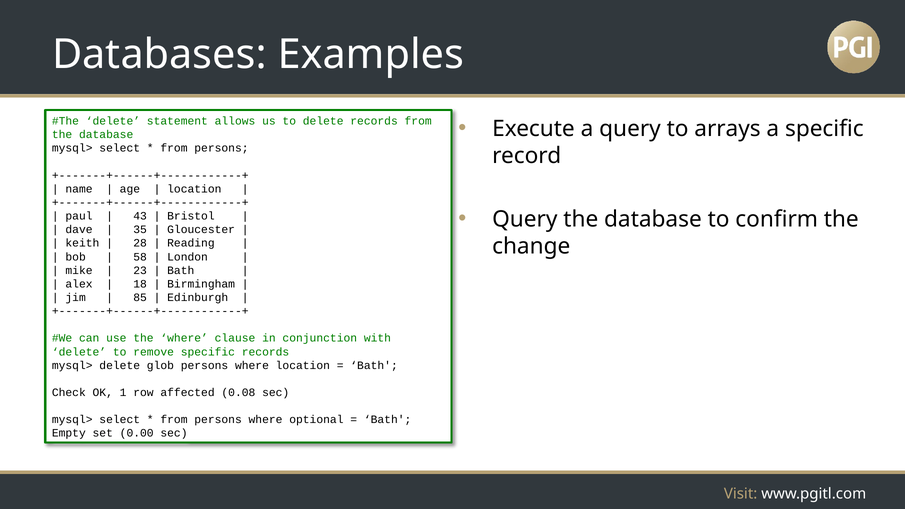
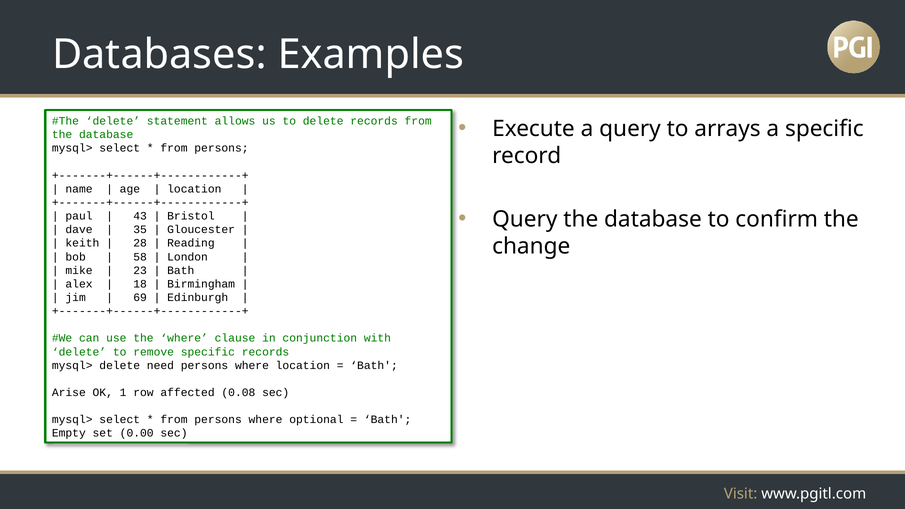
85: 85 -> 69 (140, 298)
glob: glob -> need (160, 365)
Check: Check -> Arise (69, 393)
